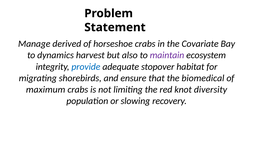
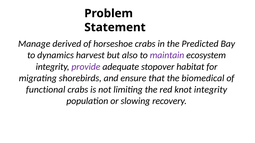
Covariate: Covariate -> Predicted (200, 44)
provide colour: blue -> purple (86, 67)
maximum: maximum -> functional (46, 90)
knot diversity: diversity -> integrity (211, 90)
